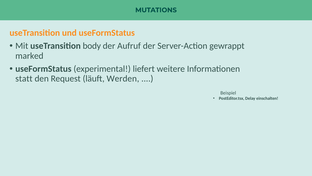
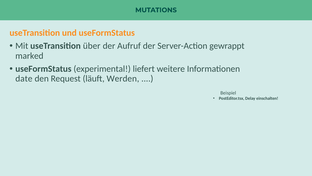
body: body -> über (92, 46)
statt: statt -> date (24, 78)
